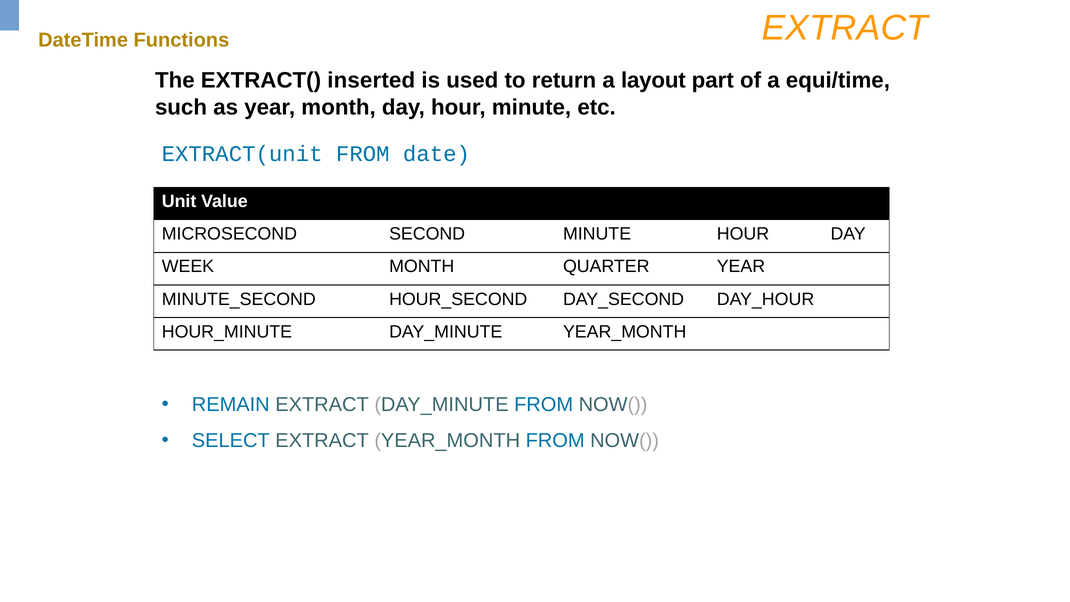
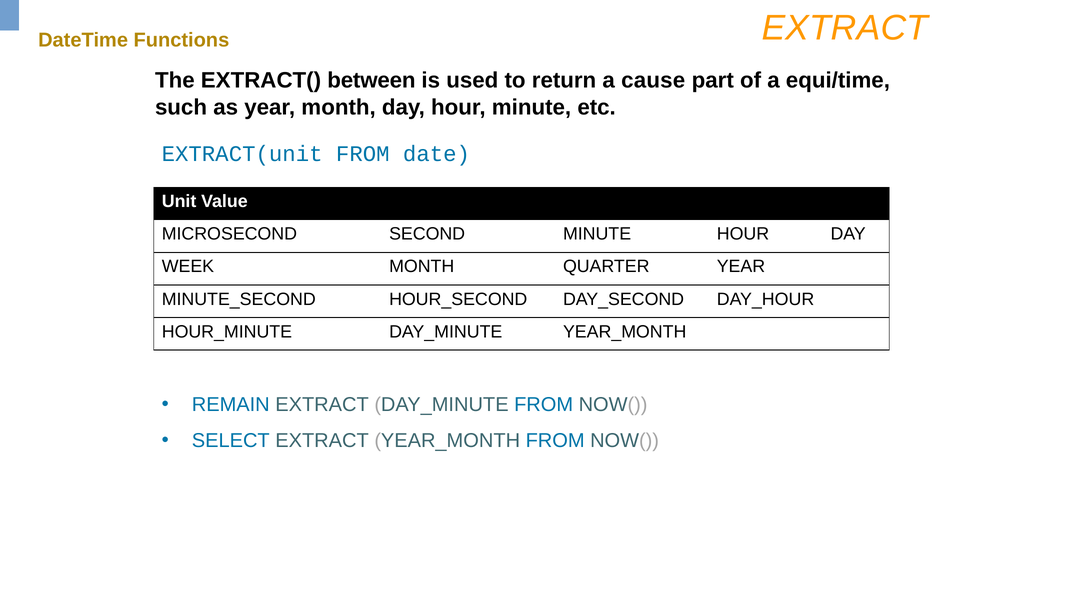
inserted: inserted -> between (371, 81)
layout: layout -> cause (653, 81)
